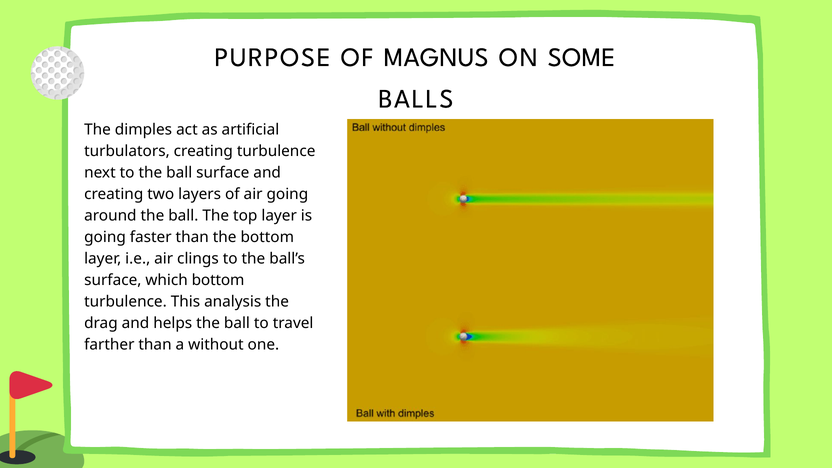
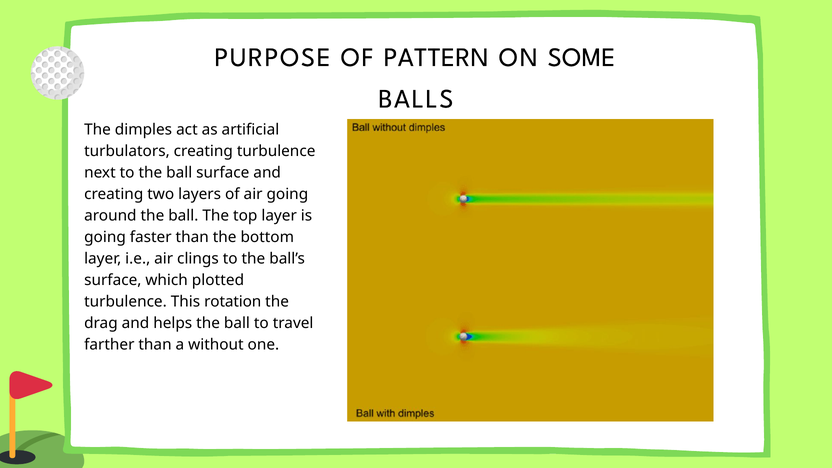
MAGNUS: MAGNUS -> PATTERN (436, 57)
which bottom: bottom -> plotted (218, 280)
analysis: analysis -> rotation (233, 302)
